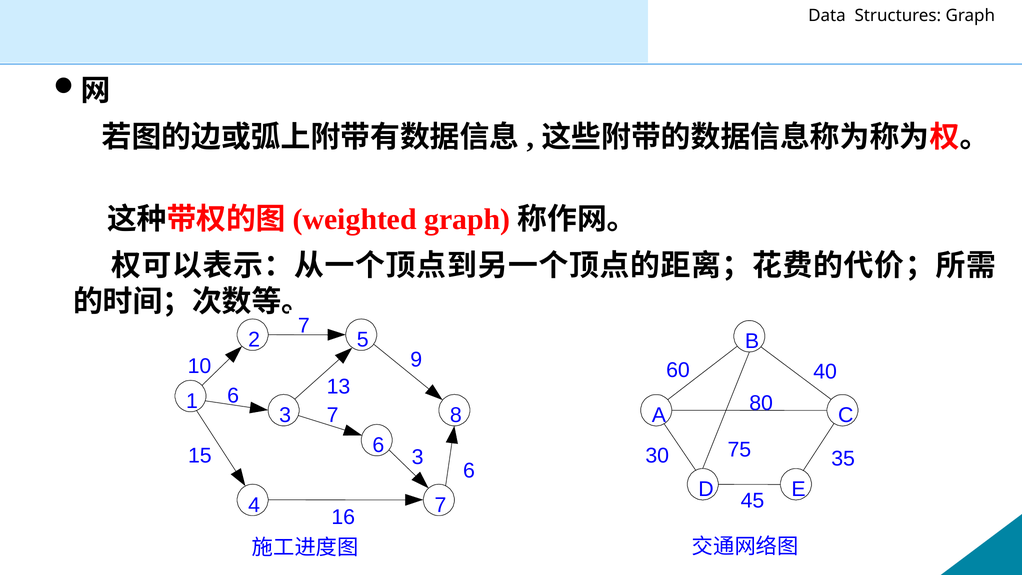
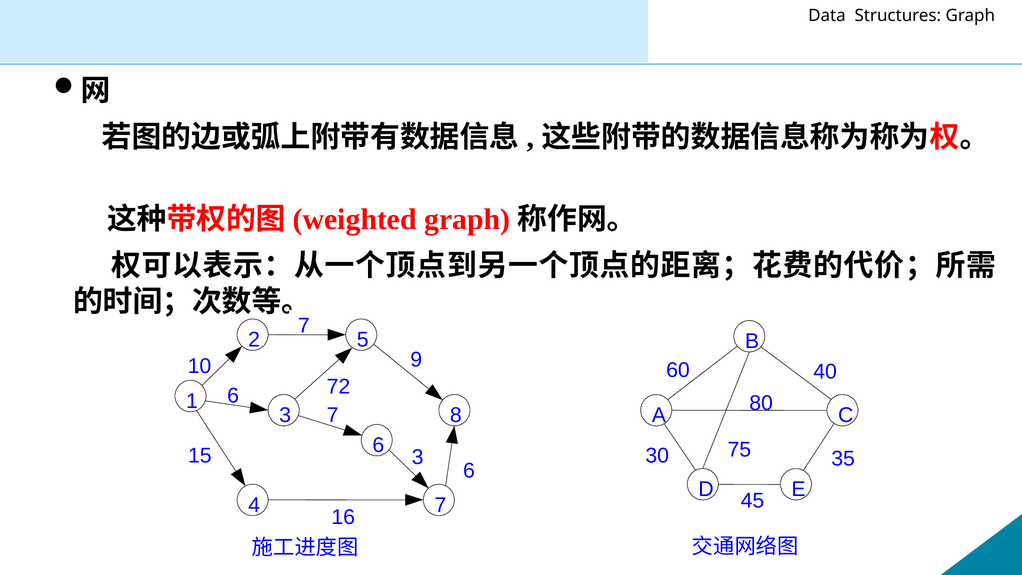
13: 13 -> 72 (338, 387)
